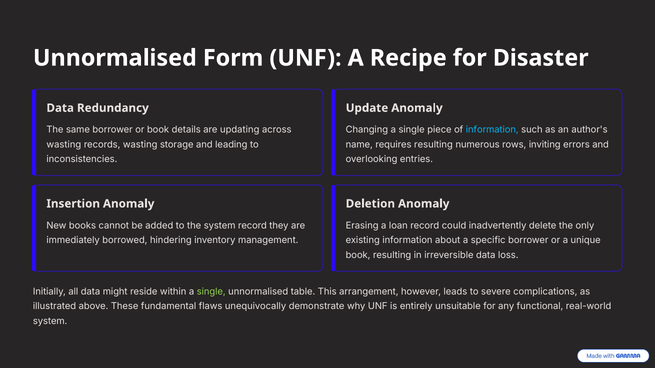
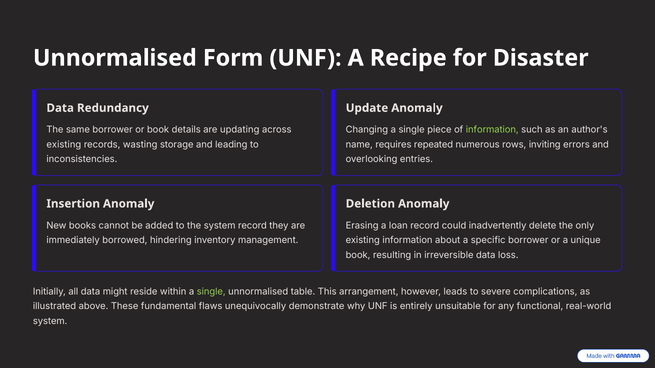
information colour: light blue -> light green (492, 130)
wasting: wasting -> existing (64, 145)
requires resulting: resulting -> repeated (434, 145)
